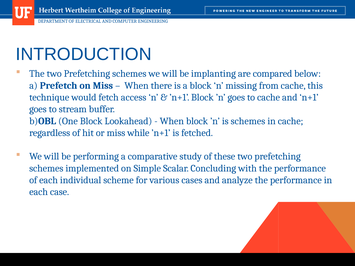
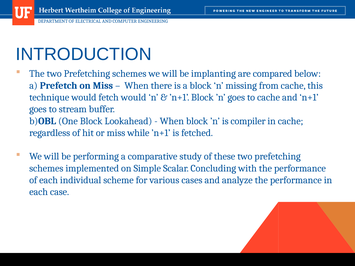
fetch access: access -> would (134, 97)
is schemes: schemes -> compiler (248, 121)
